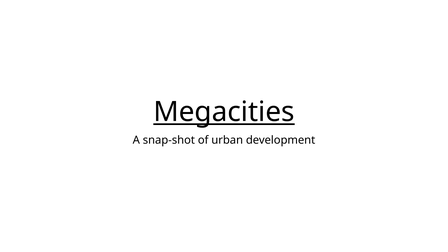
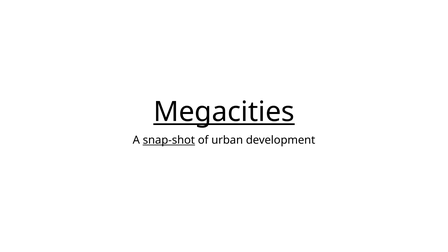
snap-shot underline: none -> present (169, 140)
